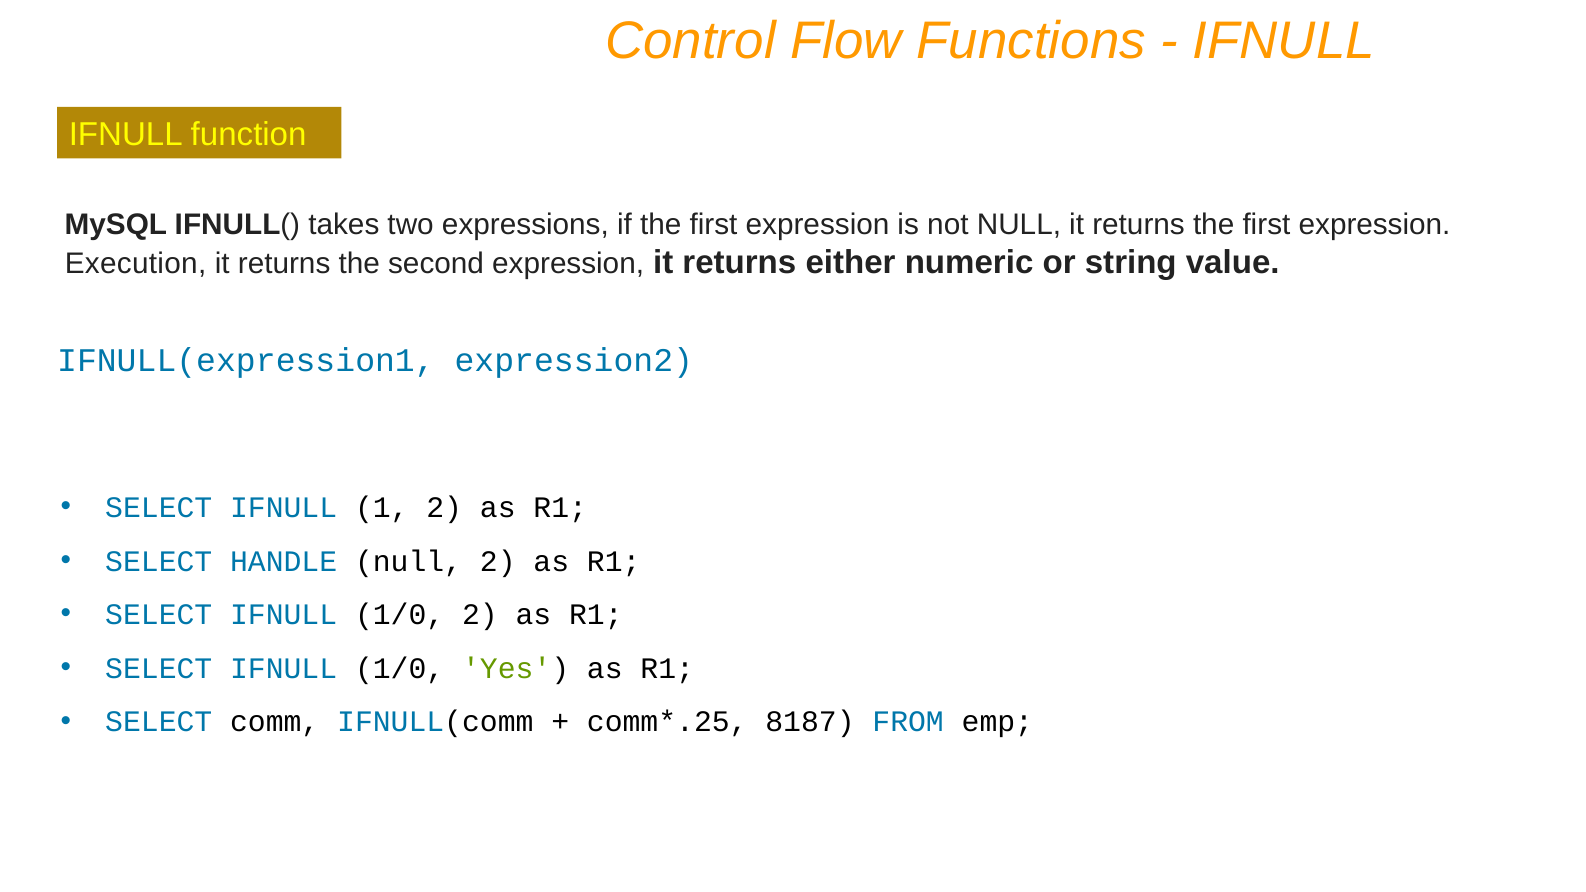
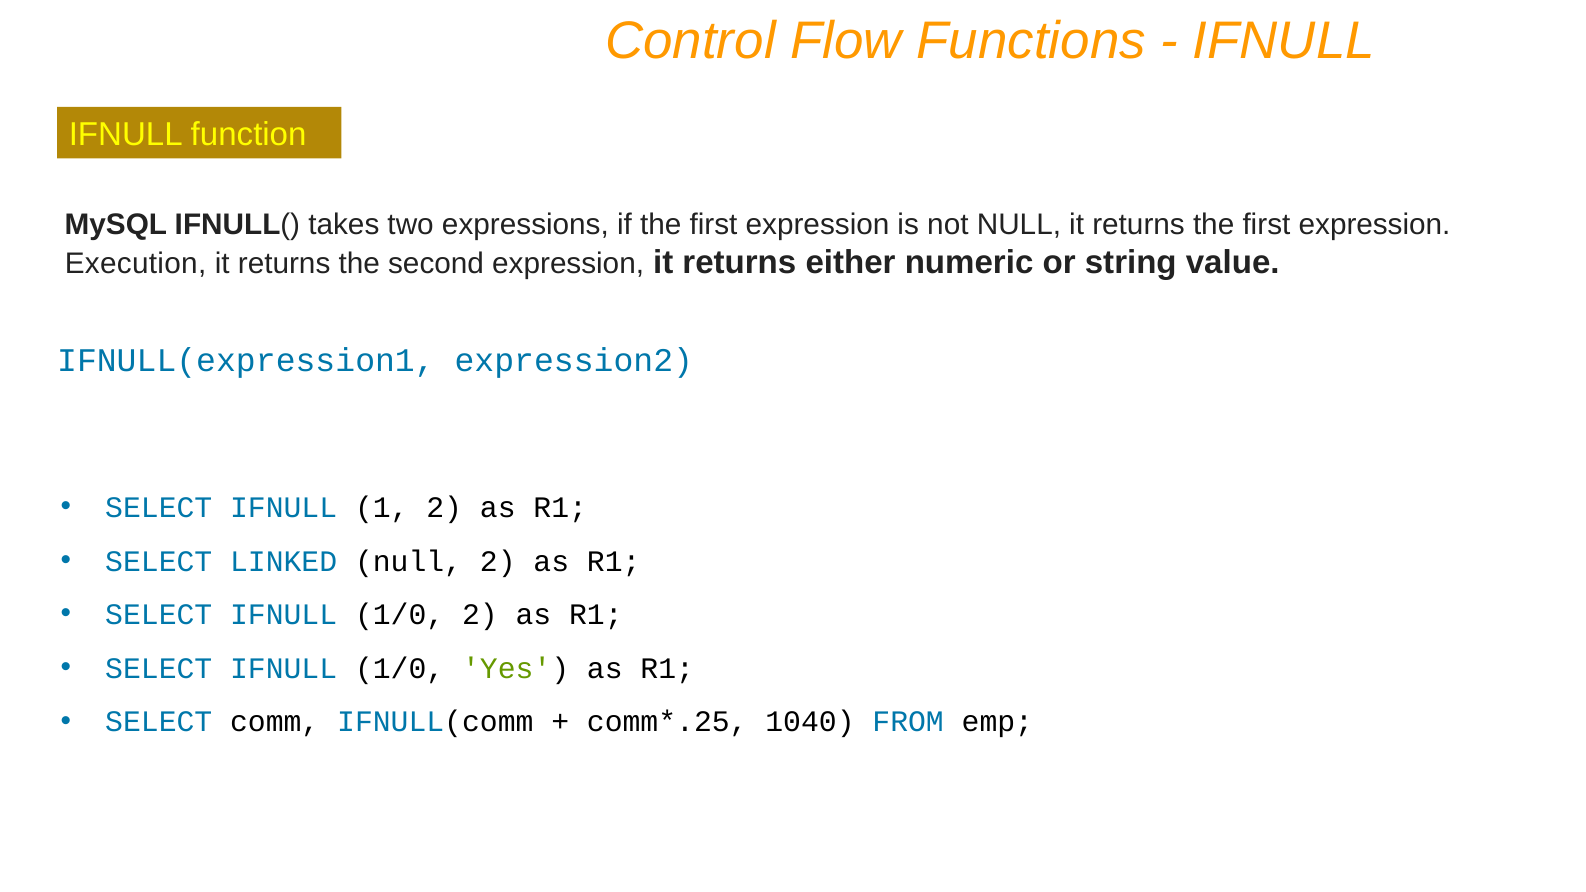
HANDLE: HANDLE -> LINKED (284, 561)
8187: 8187 -> 1040 (810, 722)
